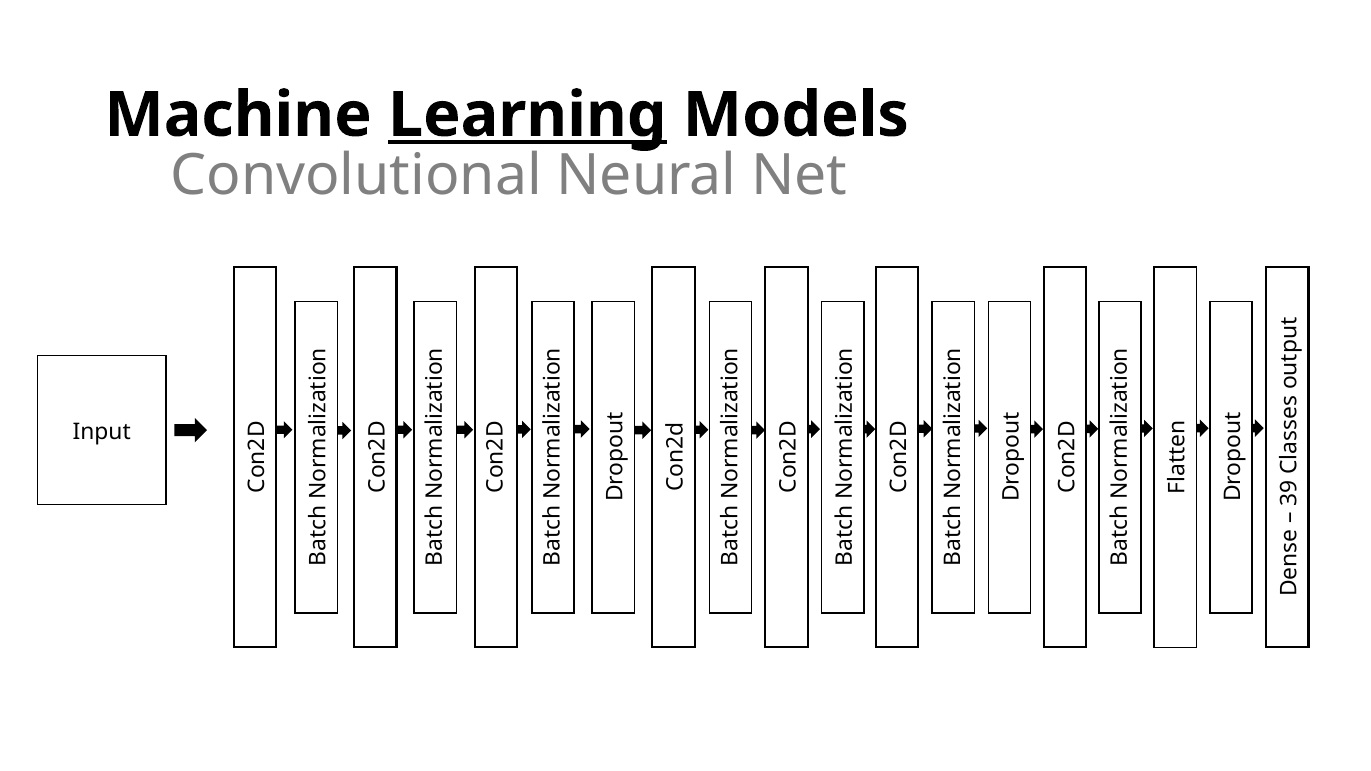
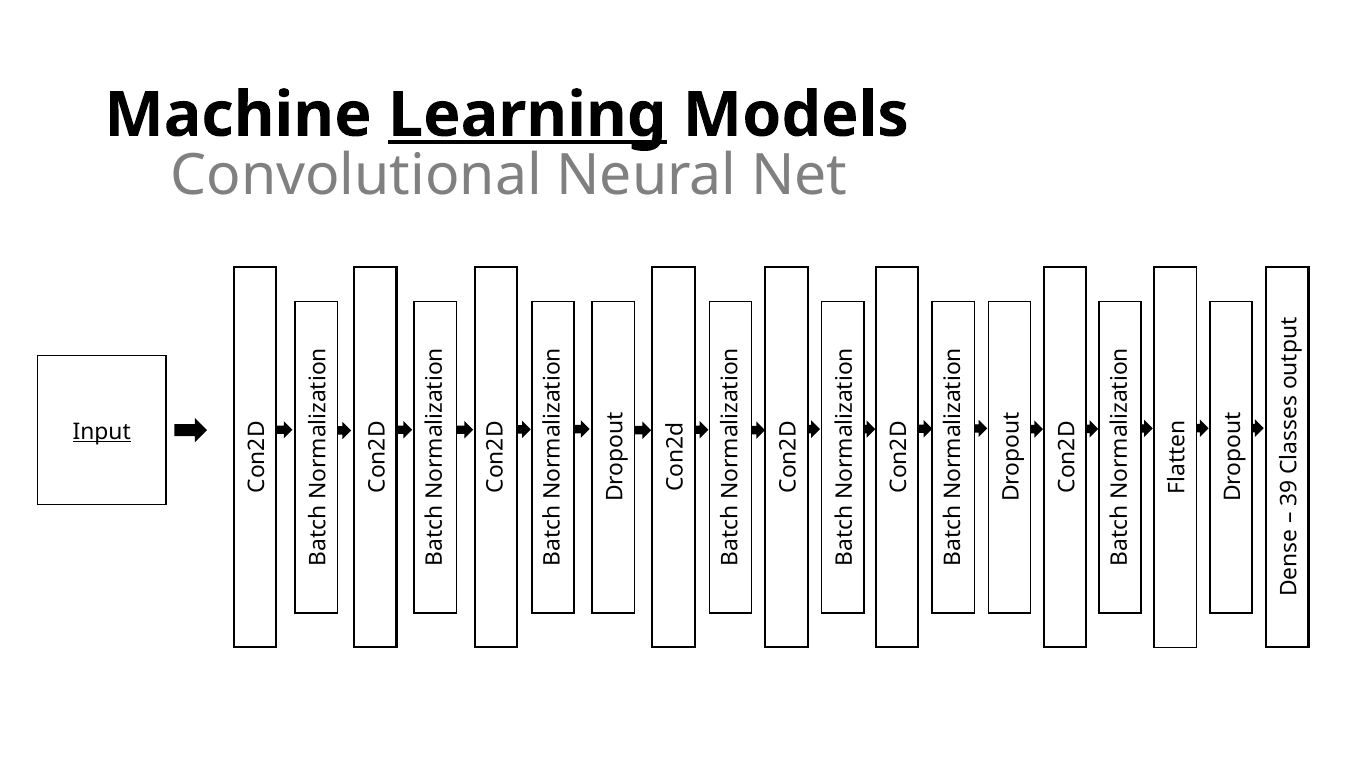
Input underline: none -> present (102, 432)
